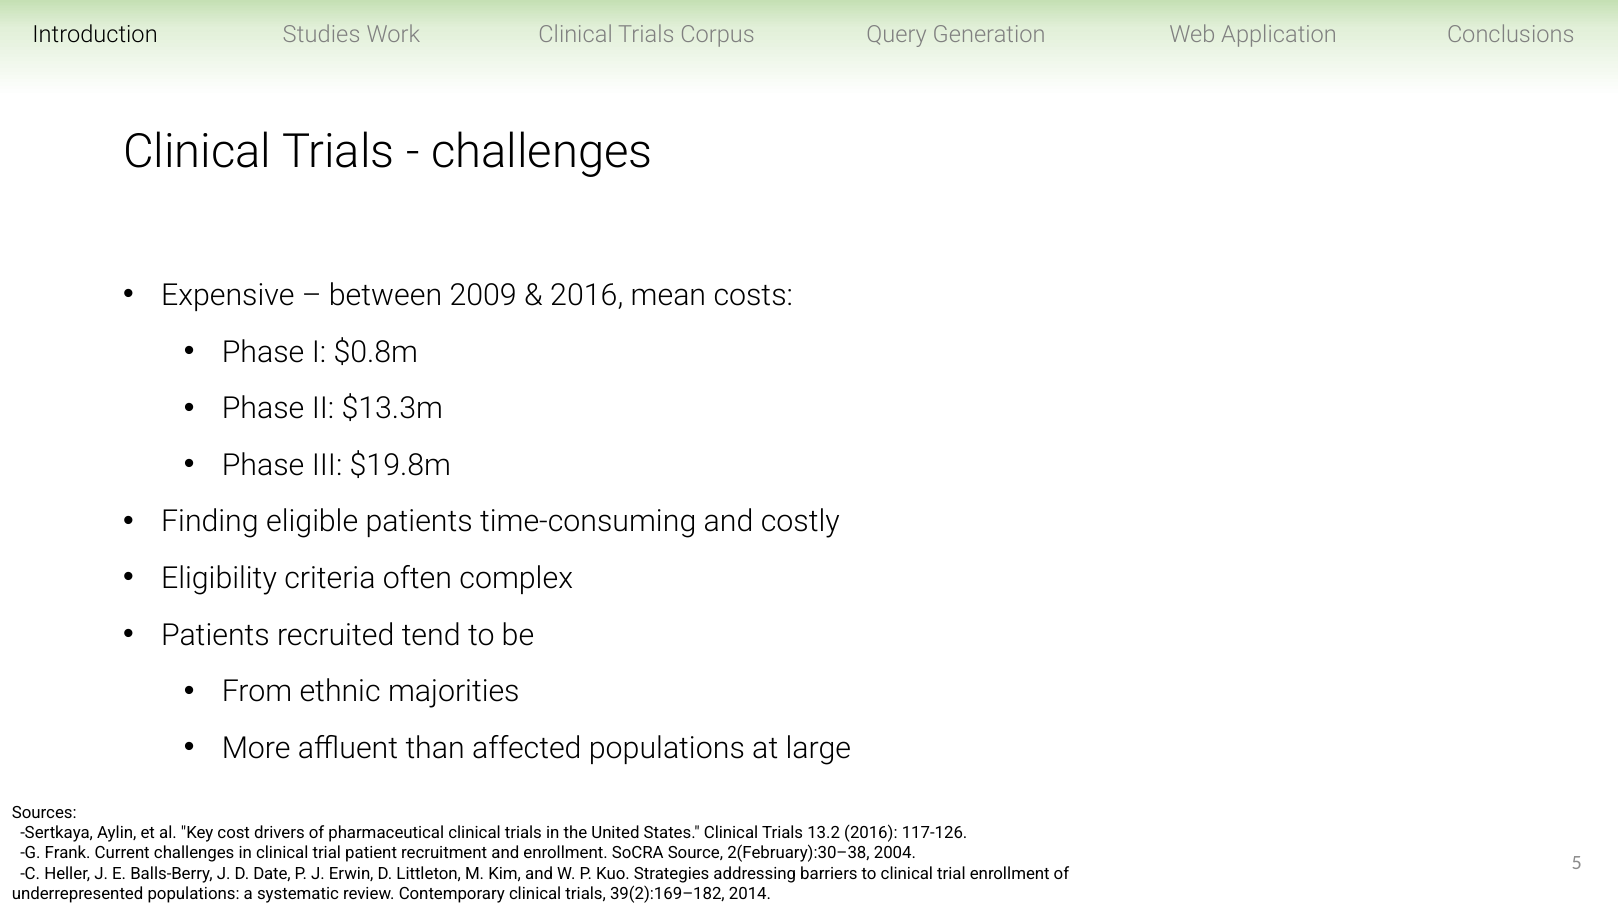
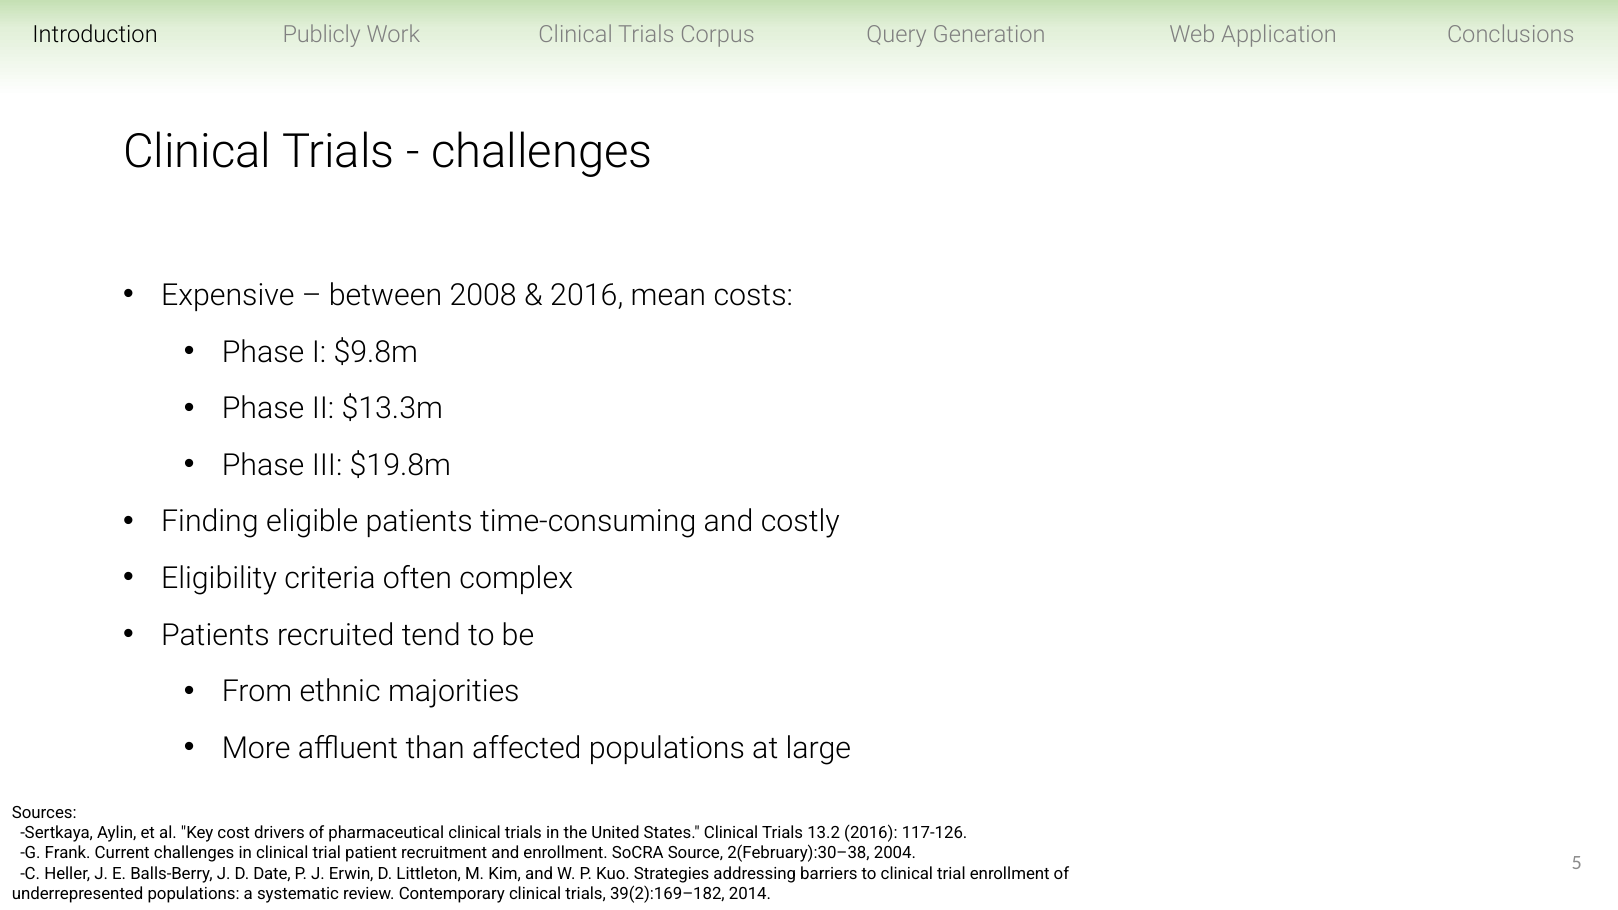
Studies: Studies -> Publicly (322, 34)
2009: 2009 -> 2008 (483, 295)
$0.8m: $0.8m -> $9.8m (376, 352)
